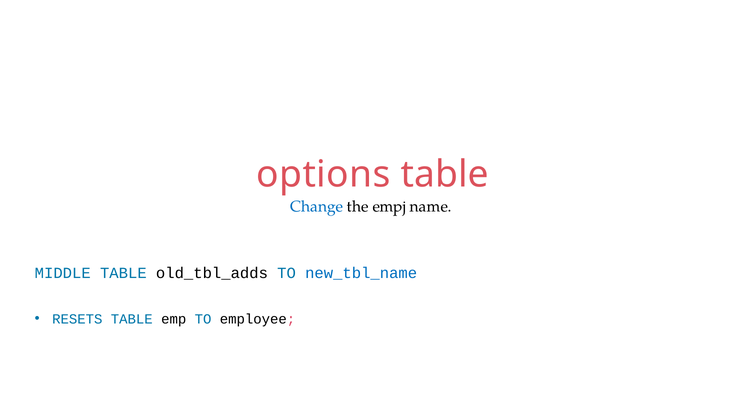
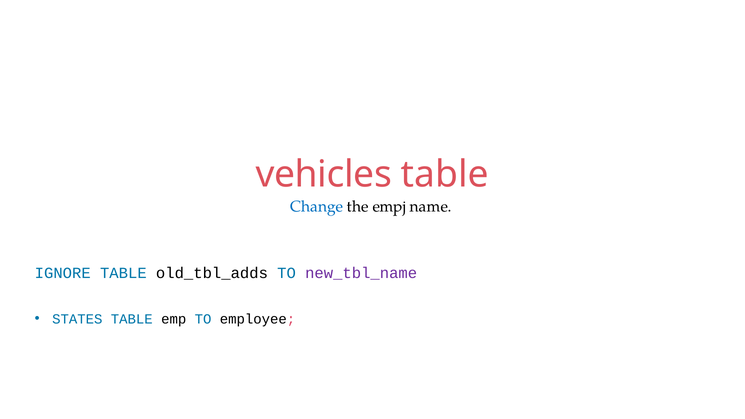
options: options -> vehicles (324, 175)
MIDDLE: MIDDLE -> IGNORE (63, 273)
new_tbl_name colour: blue -> purple (361, 273)
RESETS: RESETS -> STATES (77, 319)
